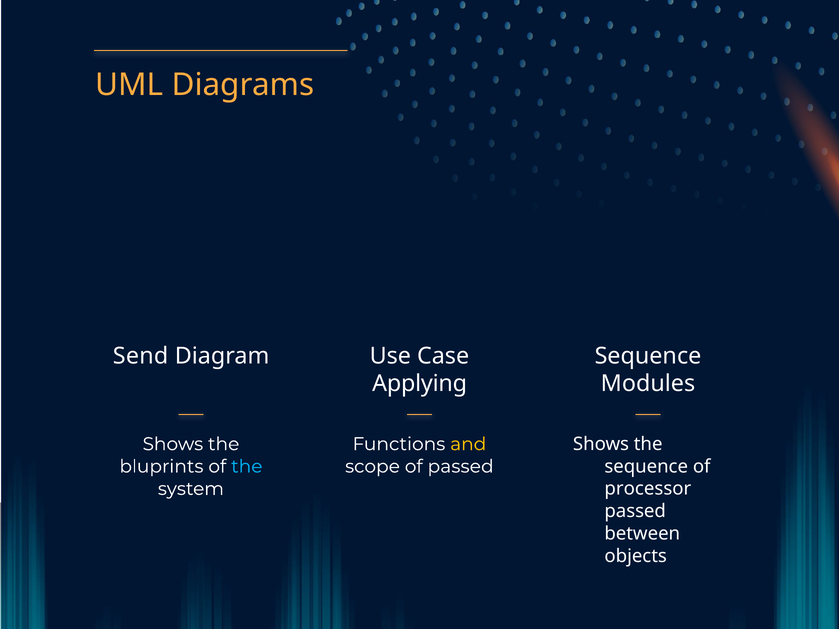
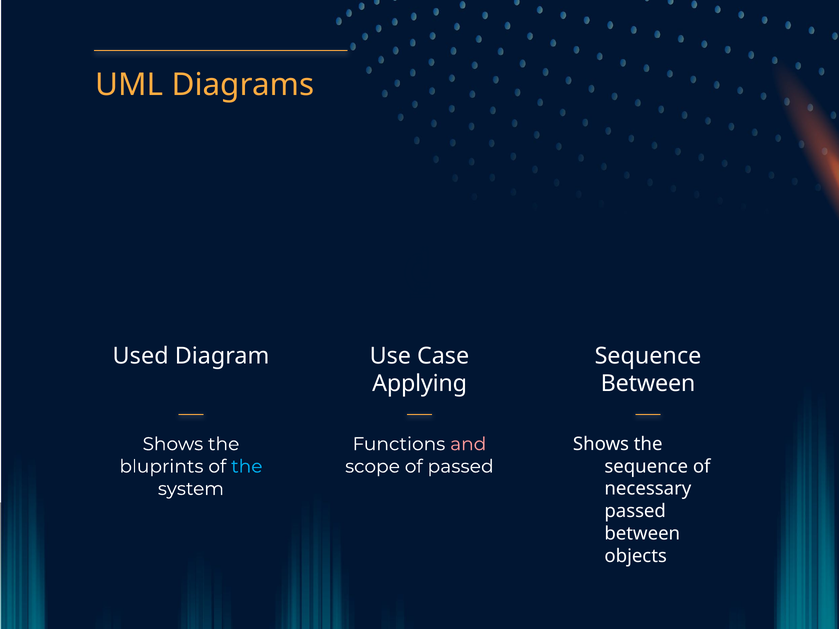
Send: Send -> Used (141, 356)
Modules: Modules -> Between (648, 384)
and colour: yellow -> pink (468, 444)
processor: processor -> necessary (648, 489)
